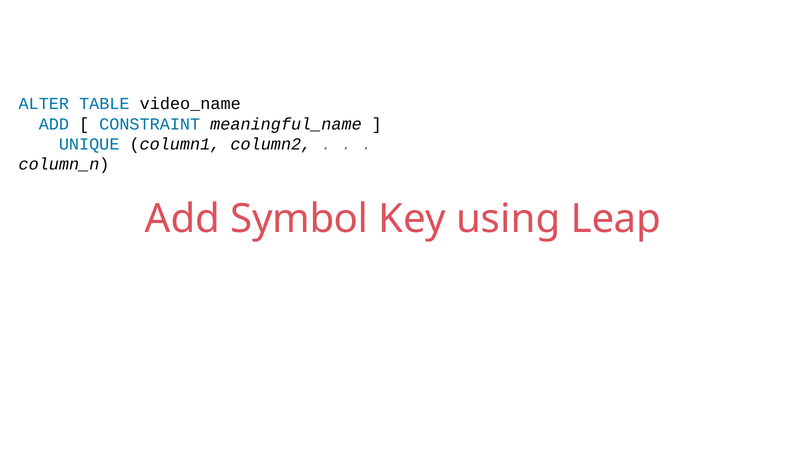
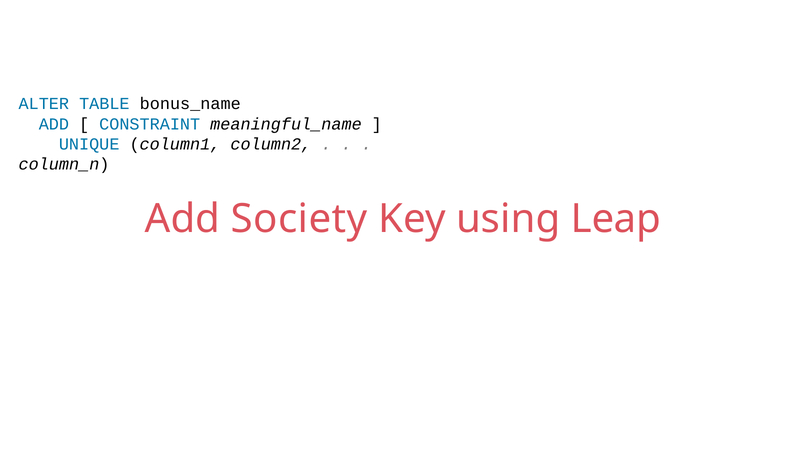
video_name: video_name -> bonus_name (190, 104)
Symbol: Symbol -> Society (299, 219)
